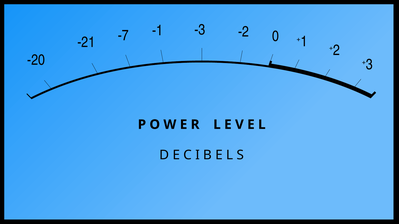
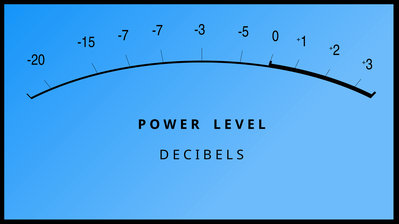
-21: -21 -> -15 (86, 42)
-7 -1: -1 -> -7 (158, 30)
-2: -2 -> -5 (244, 32)
